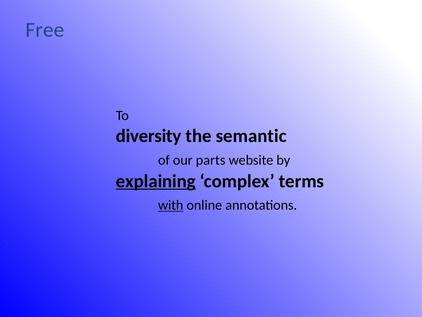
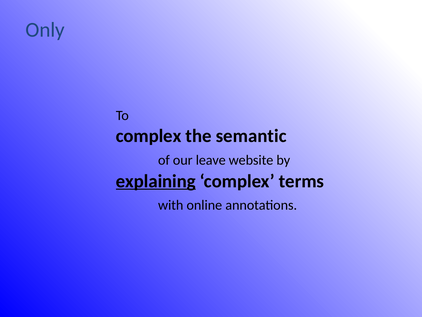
Free: Free -> Only (45, 30)
diversity: diversity -> complex (149, 136)
parts: parts -> leave (211, 160)
with underline: present -> none (171, 205)
